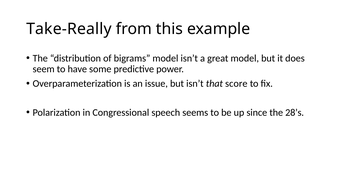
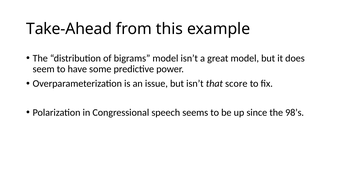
Take-Really: Take-Really -> Take-Ahead (69, 29)
28’s: 28’s -> 98’s (295, 112)
